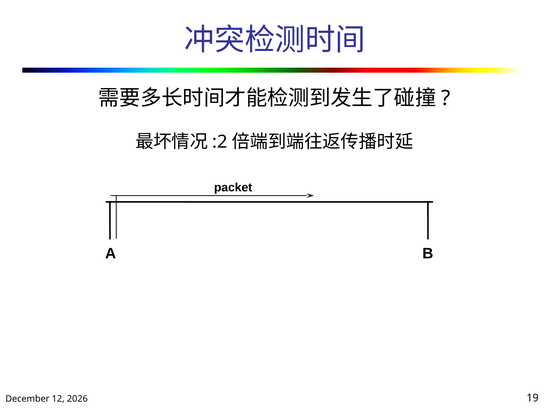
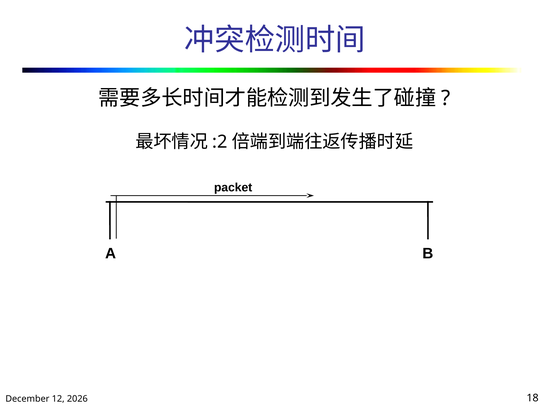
19: 19 -> 18 (533, 398)
